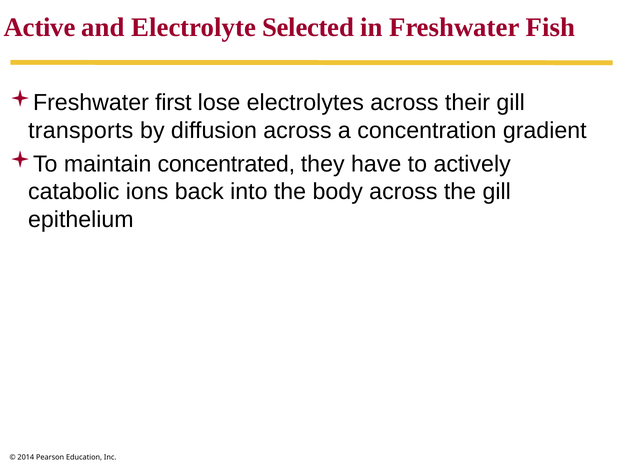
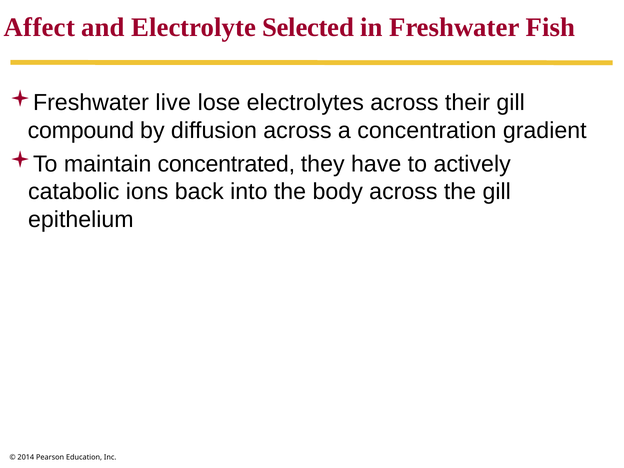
Active: Active -> Affect (39, 28)
first: first -> live (173, 103)
transports: transports -> compound (81, 131)
